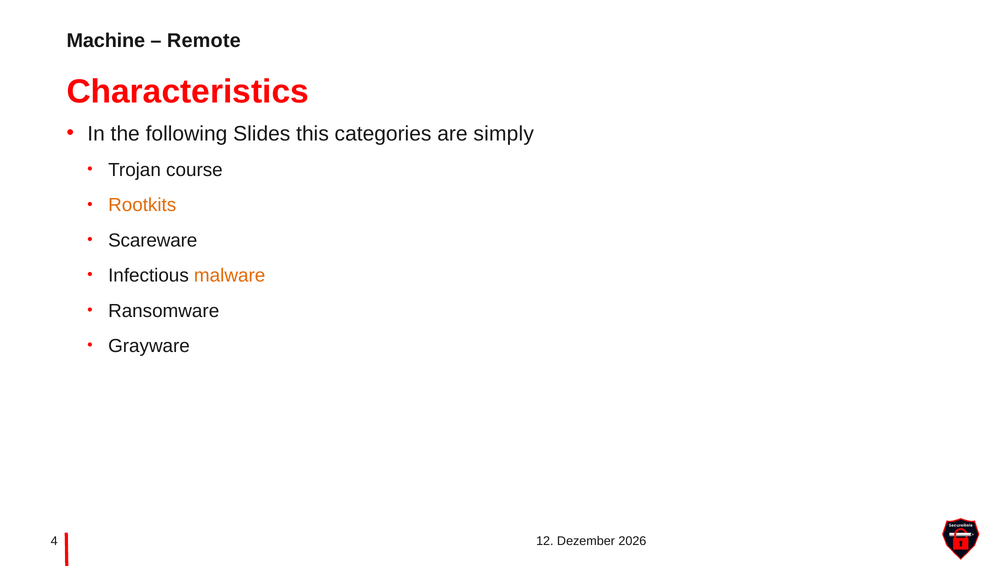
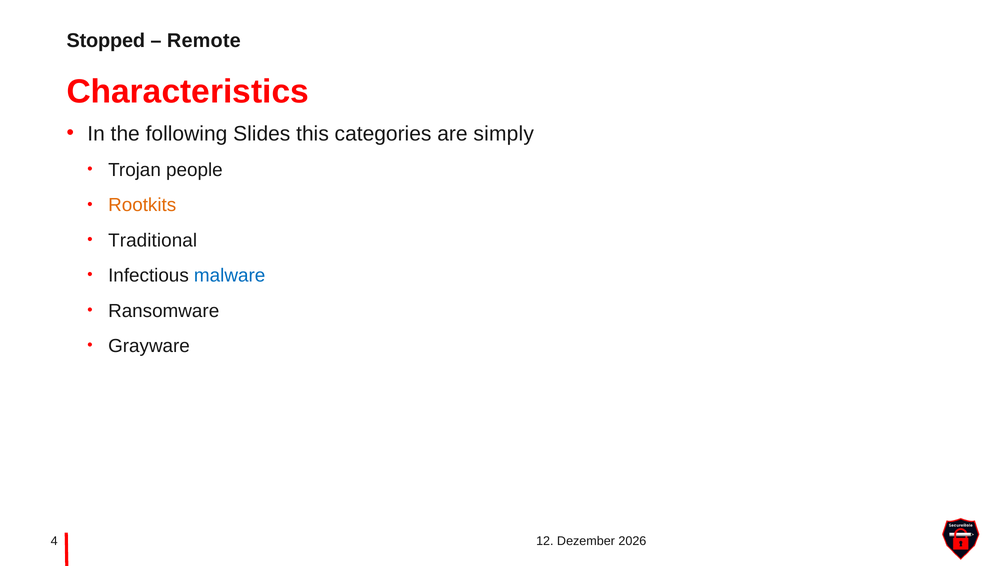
Machine: Machine -> Stopped (106, 41)
course: course -> people (194, 170)
Scareware: Scareware -> Traditional (153, 240)
malware colour: orange -> blue (230, 276)
